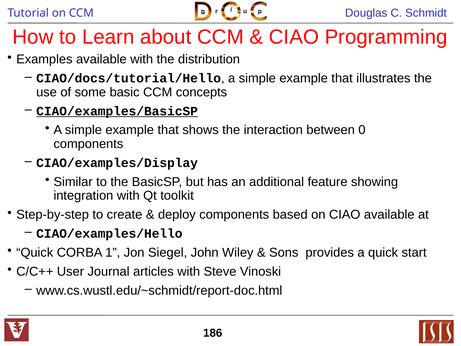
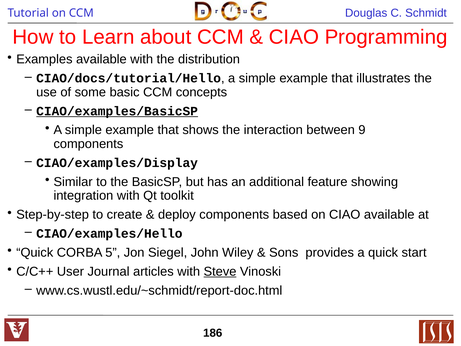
0: 0 -> 9 (362, 130)
1: 1 -> 5 (113, 252)
Steve underline: none -> present (220, 271)
